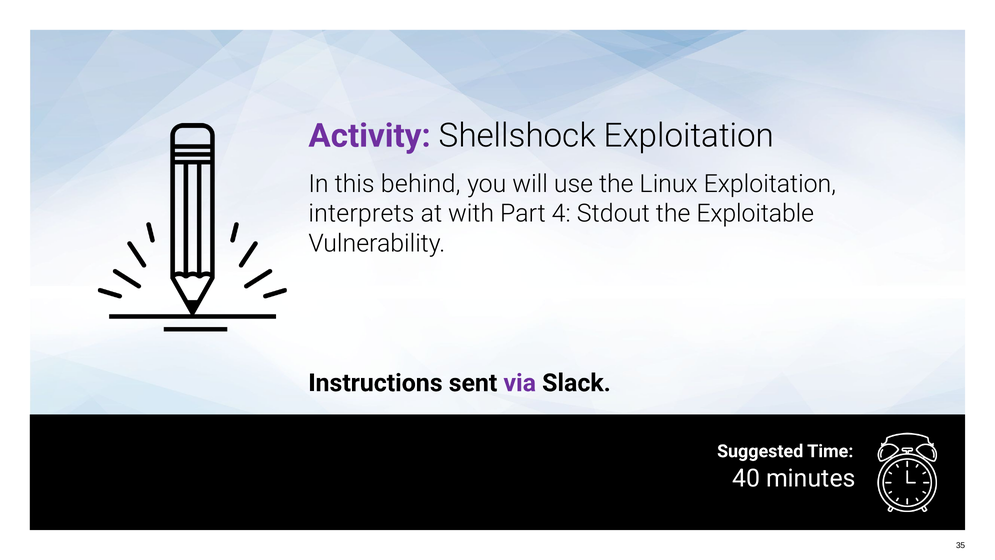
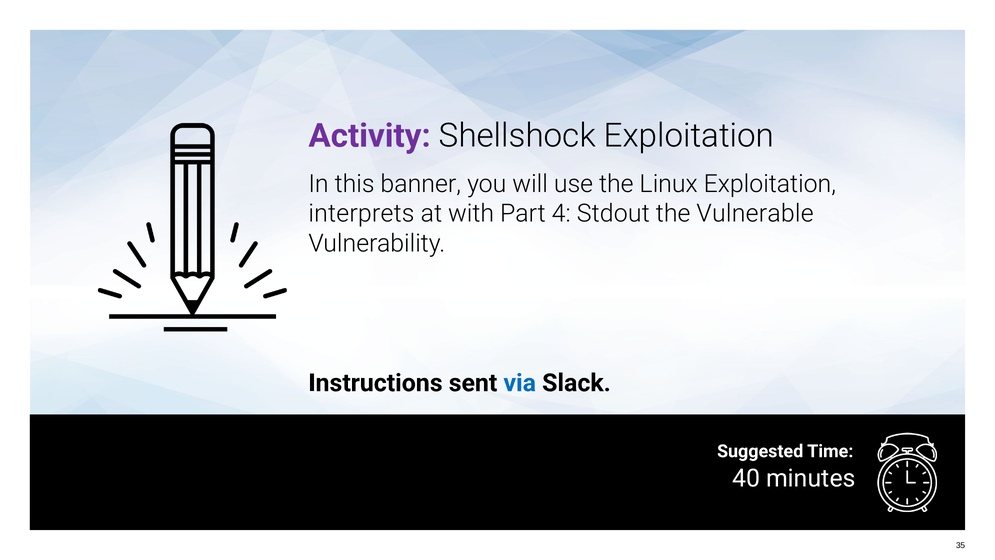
behind: behind -> banner (421, 184)
Exploitable: Exploitable -> Vulnerable (755, 214)
via colour: purple -> blue (520, 383)
